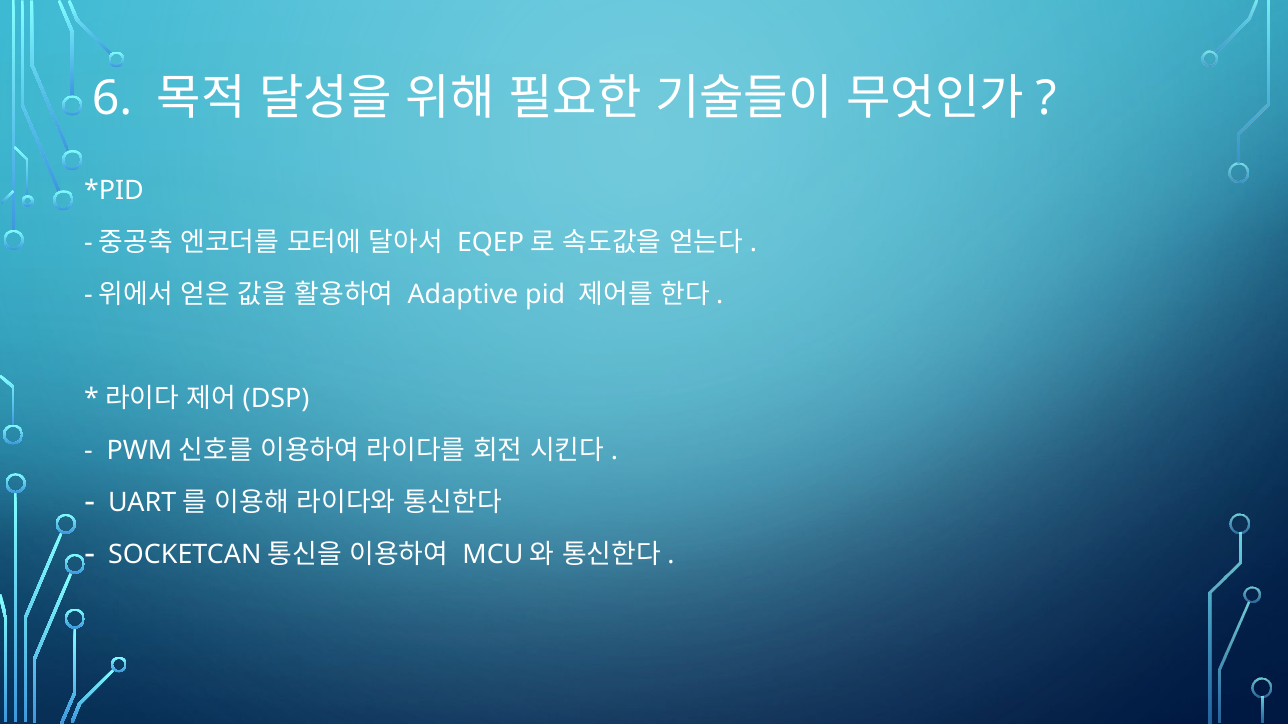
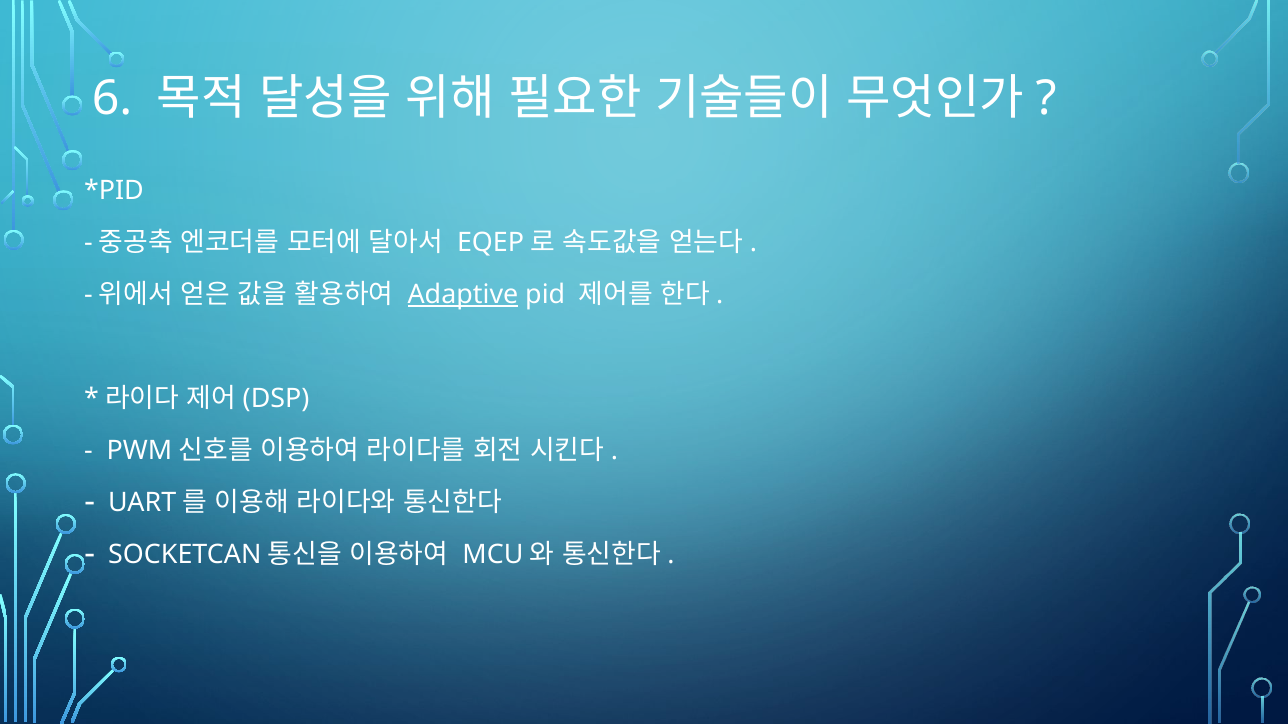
Adaptive underline: none -> present (463, 295)
